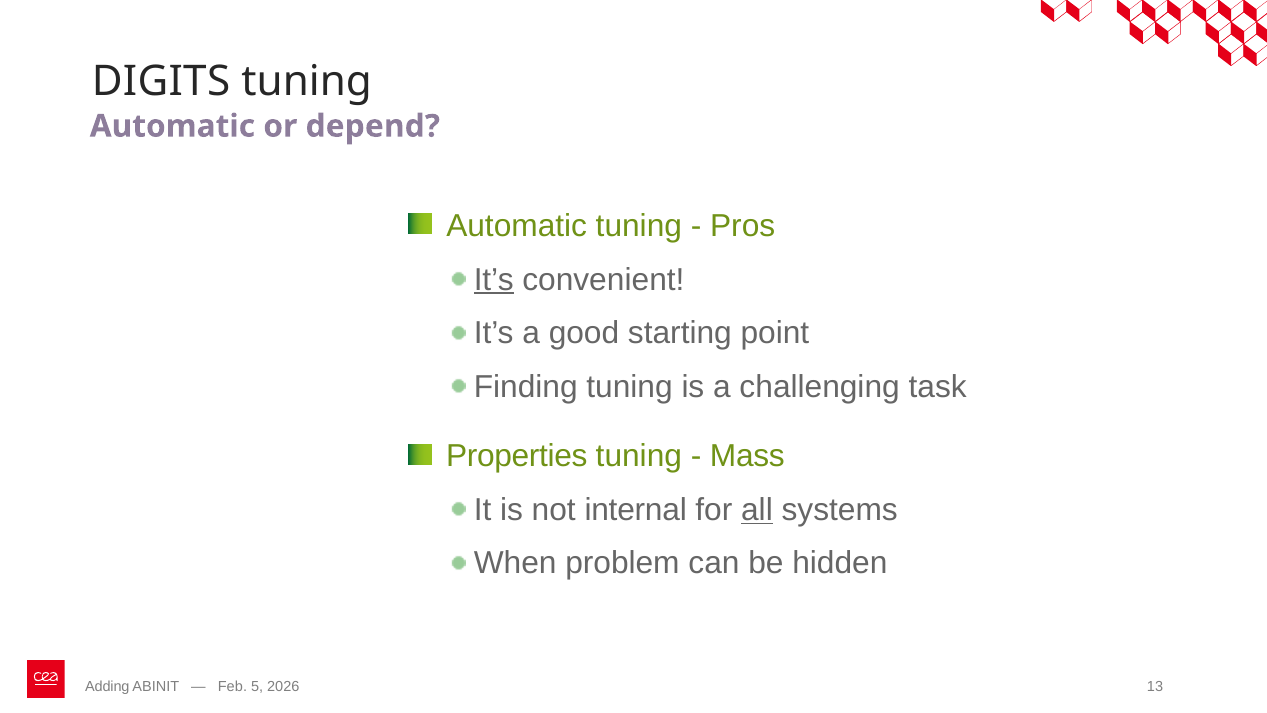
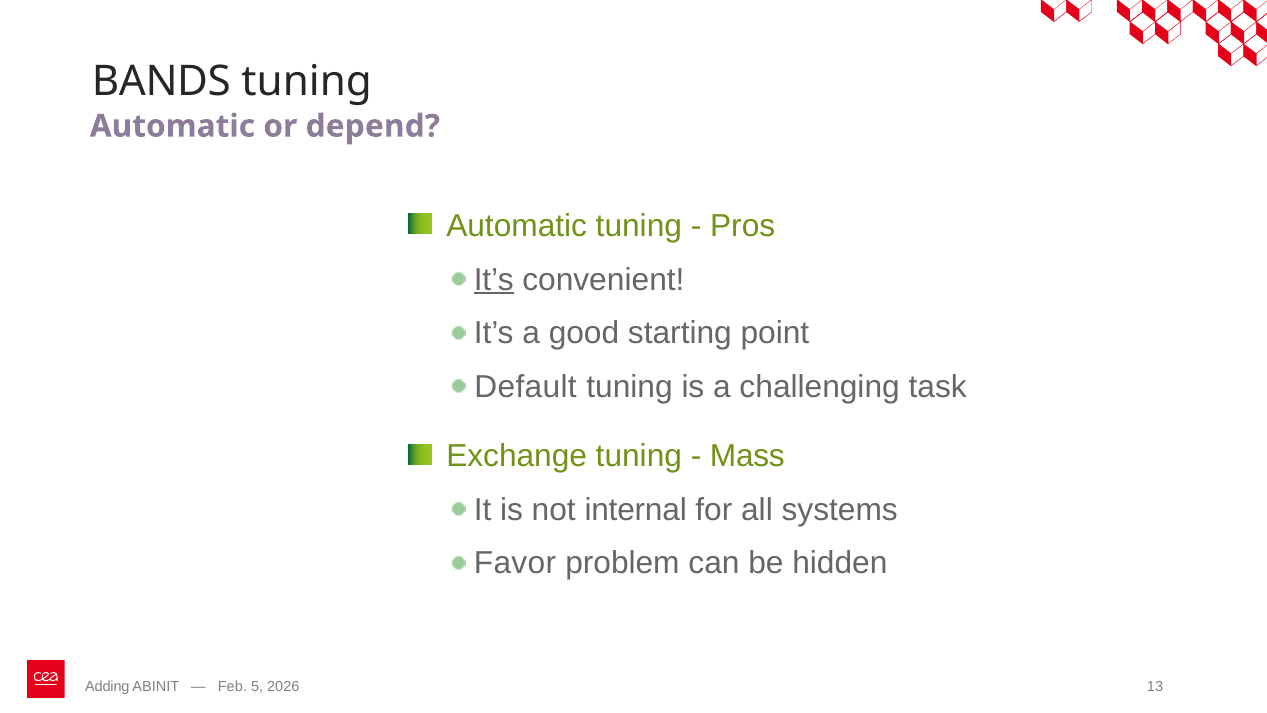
DIGITS: DIGITS -> BANDS (161, 81)
Finding: Finding -> Default (526, 387)
Properties: Properties -> Exchange (517, 456)
all underline: present -> none (757, 510)
When: When -> Favor (515, 563)
